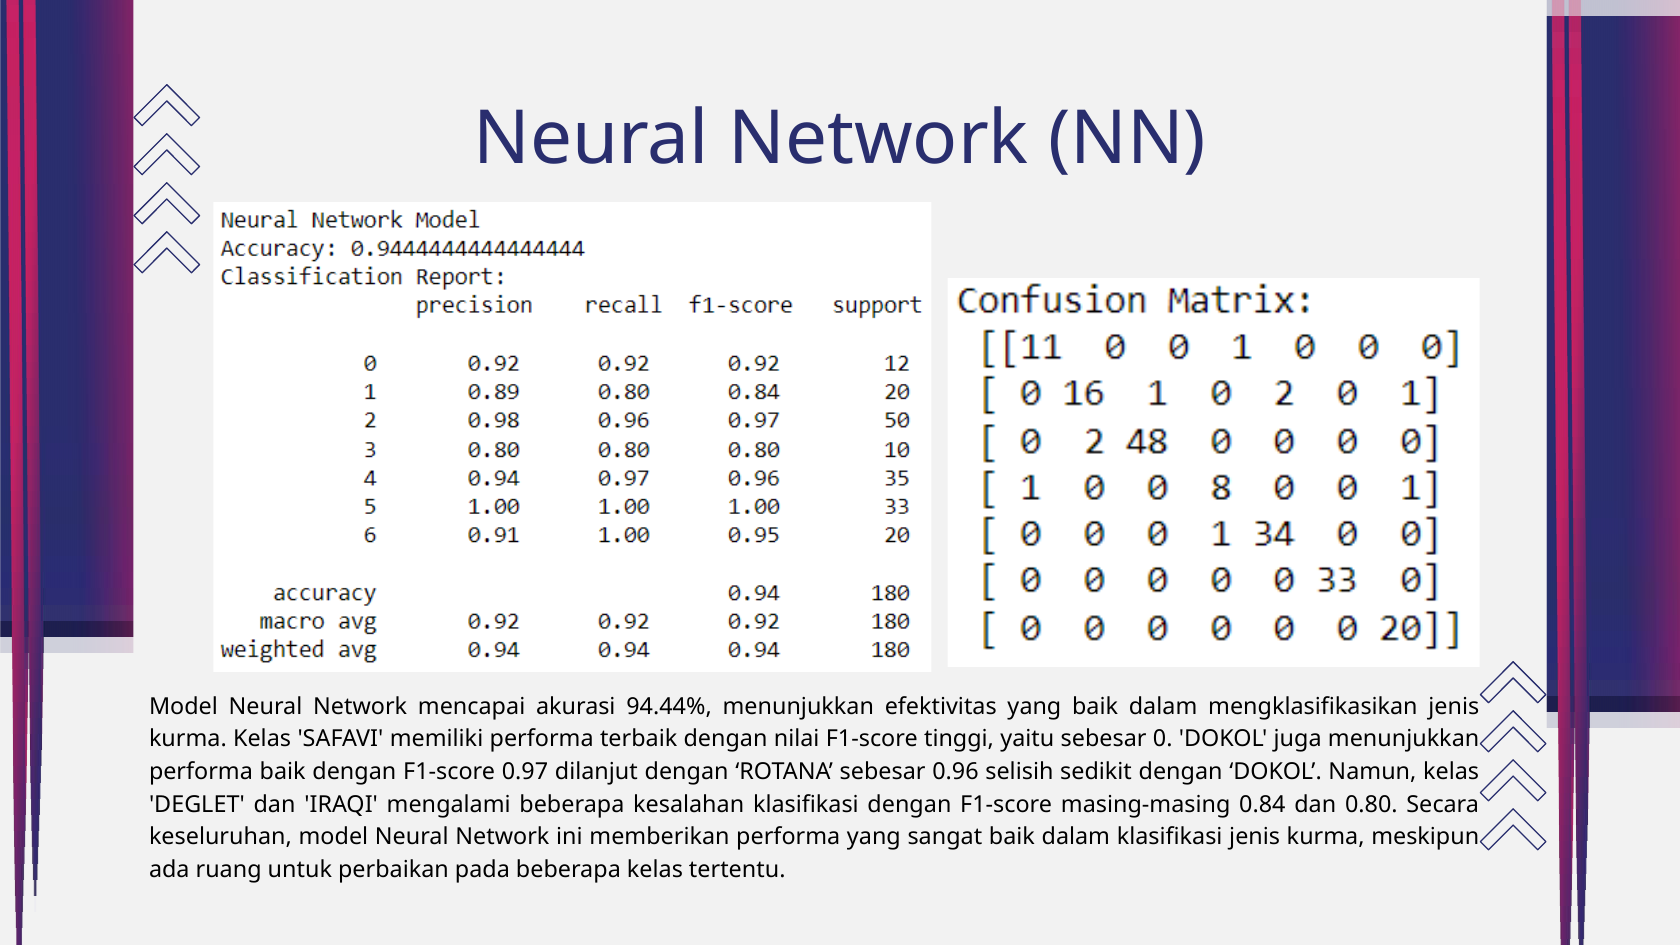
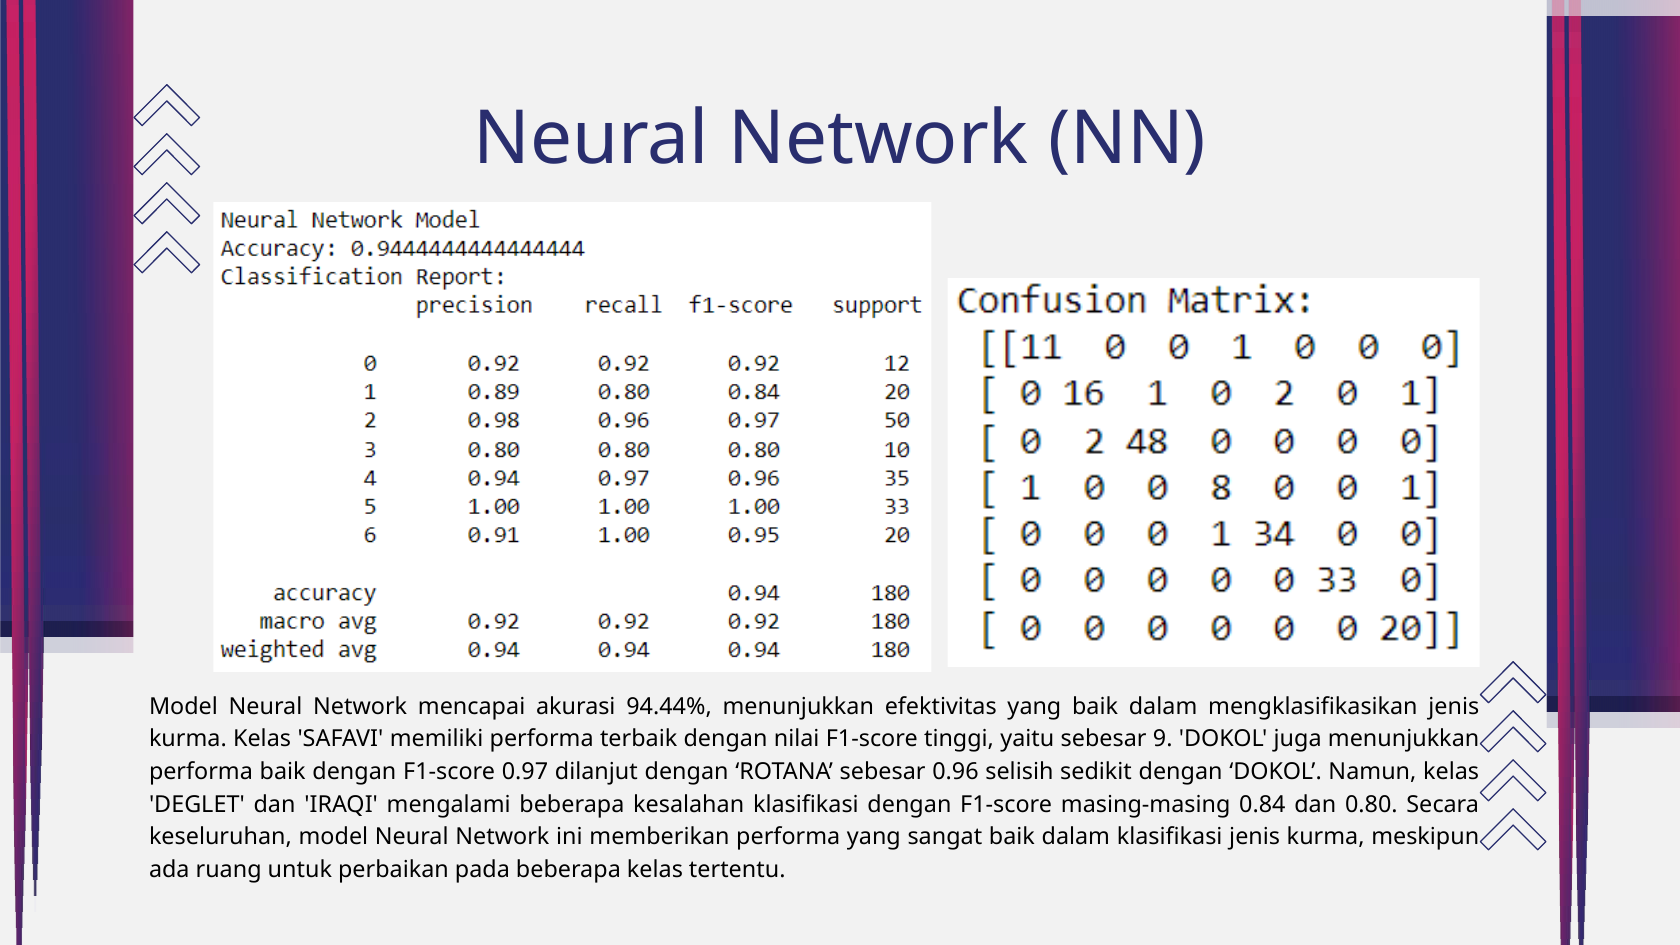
0: 0 -> 9 (1163, 739)
